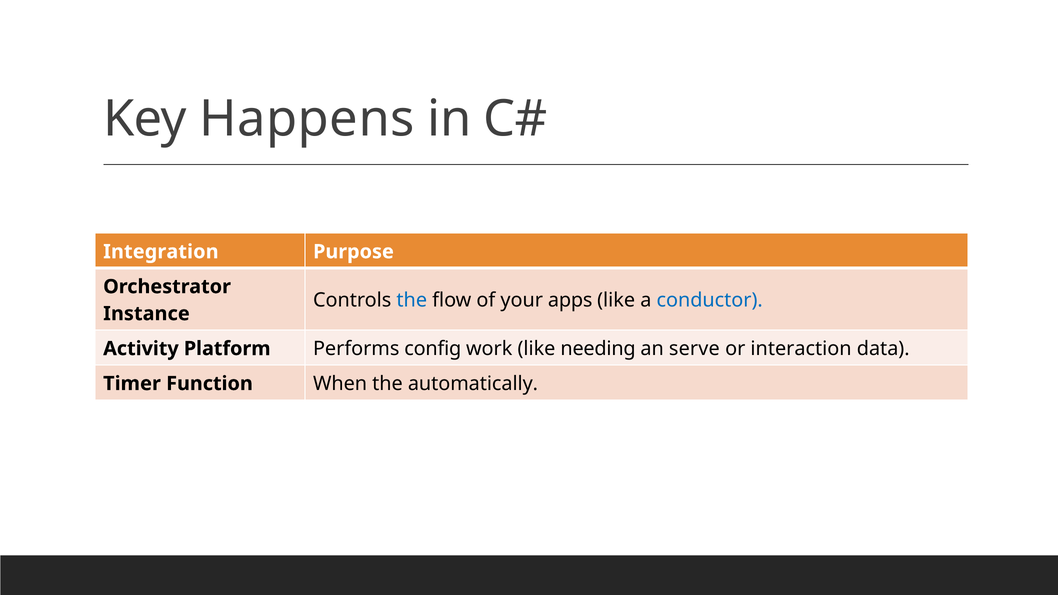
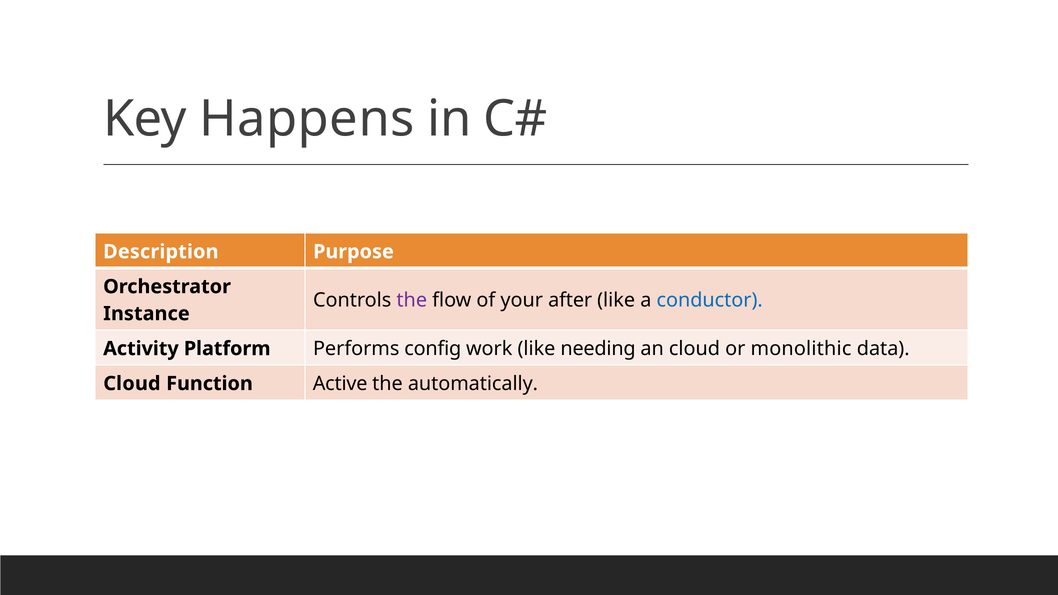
Integration: Integration -> Description (161, 252)
the colour: blue -> purple (412, 300)
apps: apps -> after (570, 300)
an serve: serve -> cloud (694, 349)
interaction: interaction -> monolithic (801, 349)
Timer: Timer -> Cloud (132, 384)
When: When -> Active (340, 384)
